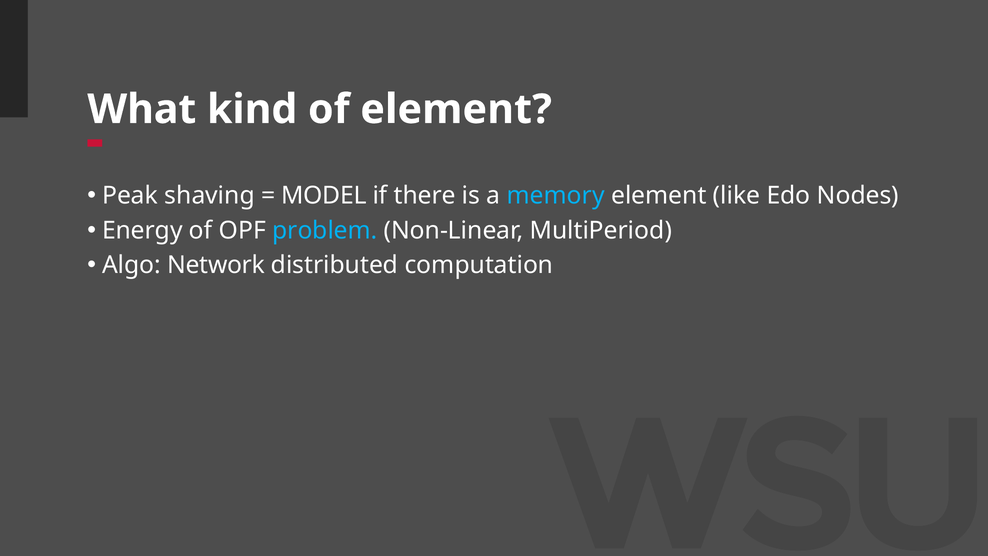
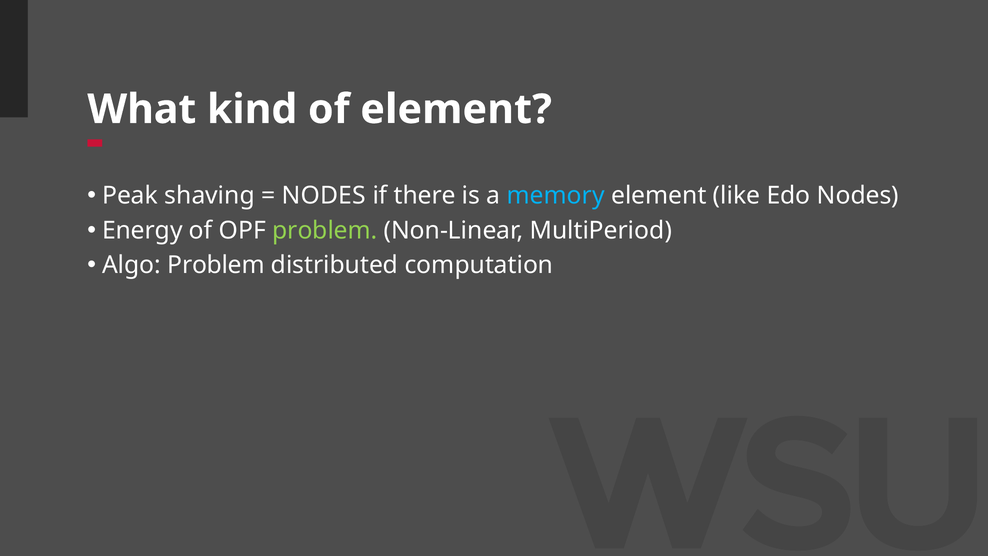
MODEL: MODEL -> NODES (324, 195)
problem colour: light blue -> light green (325, 230)
Algo Network: Network -> Problem (216, 265)
